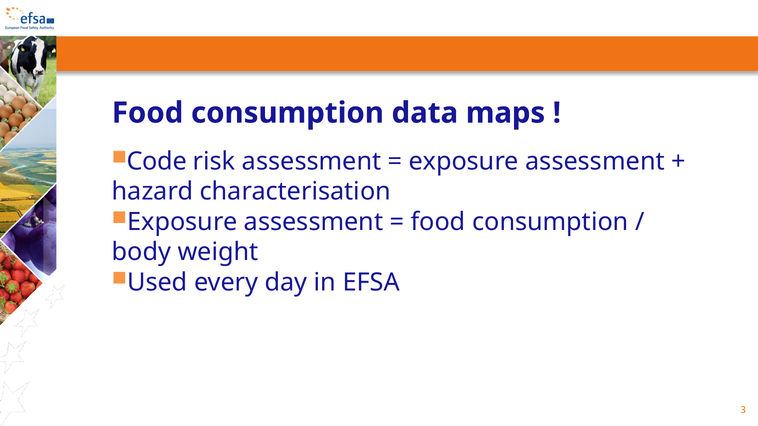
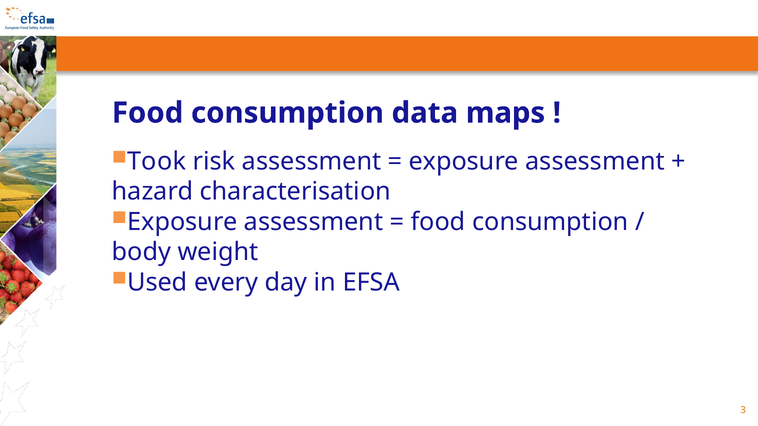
Code: Code -> Took (157, 161)
